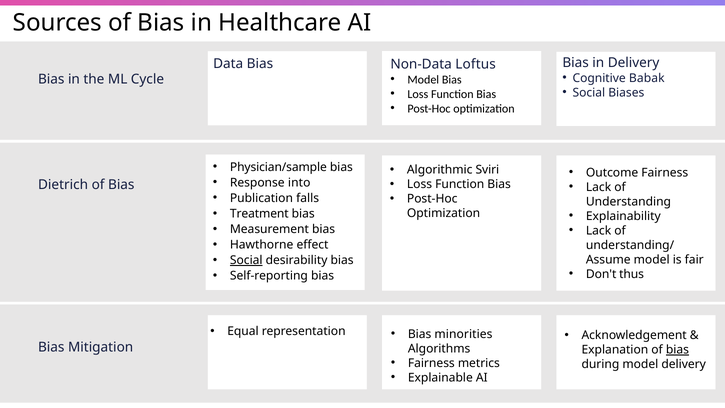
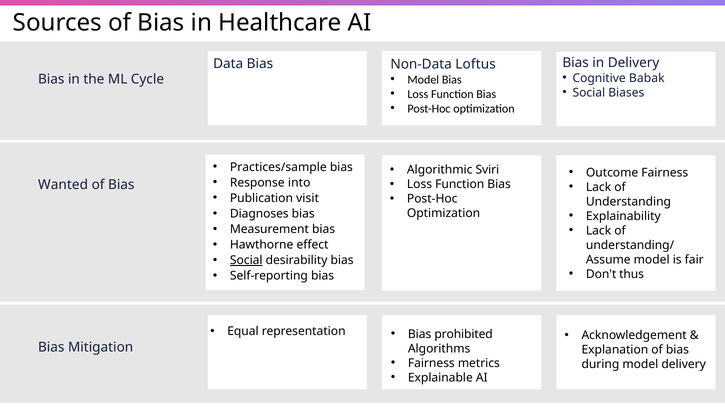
Physician/sample: Physician/sample -> Practices/sample (278, 167)
Dietrich: Dietrich -> Wanted (63, 185)
falls: falls -> visit (308, 198)
Treatment: Treatment -> Diagnoses (259, 214)
minorities: minorities -> prohibited (464, 334)
bias underline: present -> none (677, 350)
